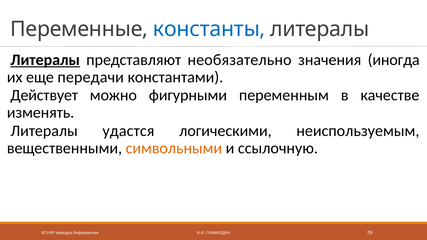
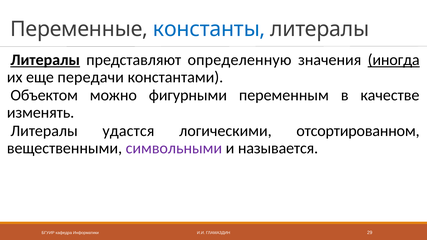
необязательно: необязательно -> определенную (240, 60)
иногда underline: none -> present (394, 60)
Действует: Действует -> Объектом (44, 95)
неиспользуемым: неиспользуемым -> отсортированном (358, 131)
символьными colour: orange -> purple (174, 148)
ссылочную: ссылочную -> называется (278, 148)
